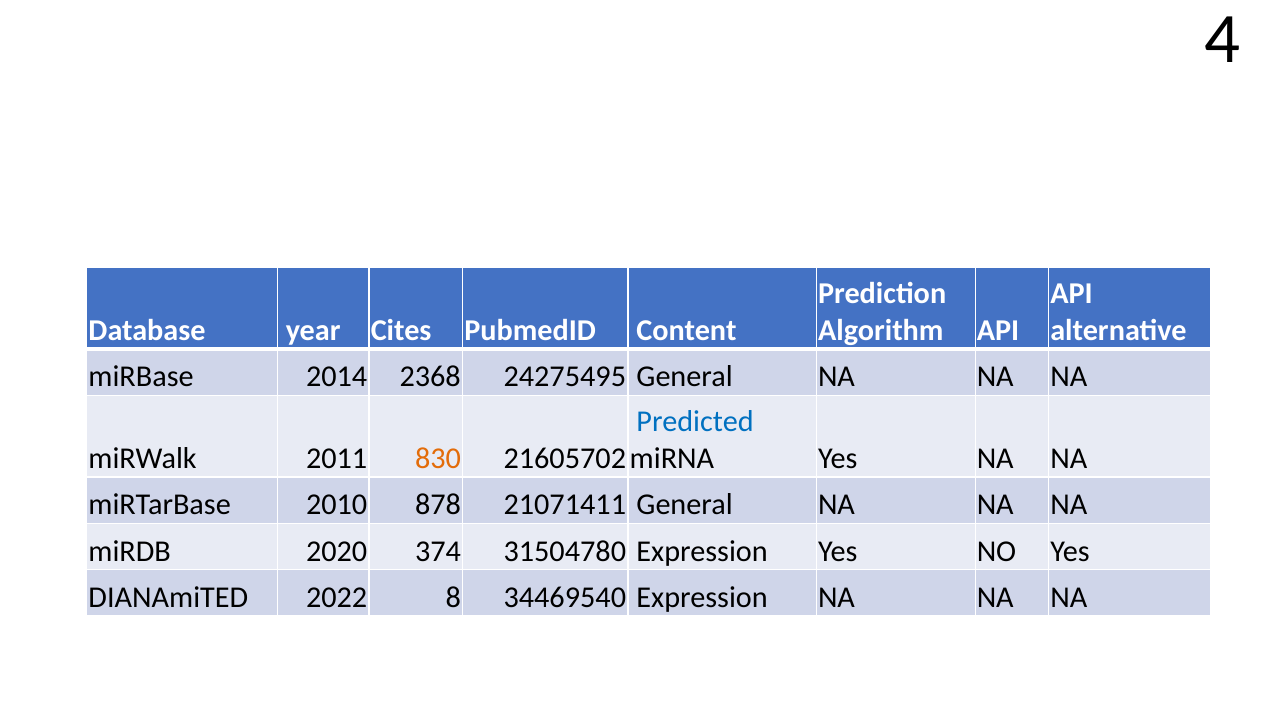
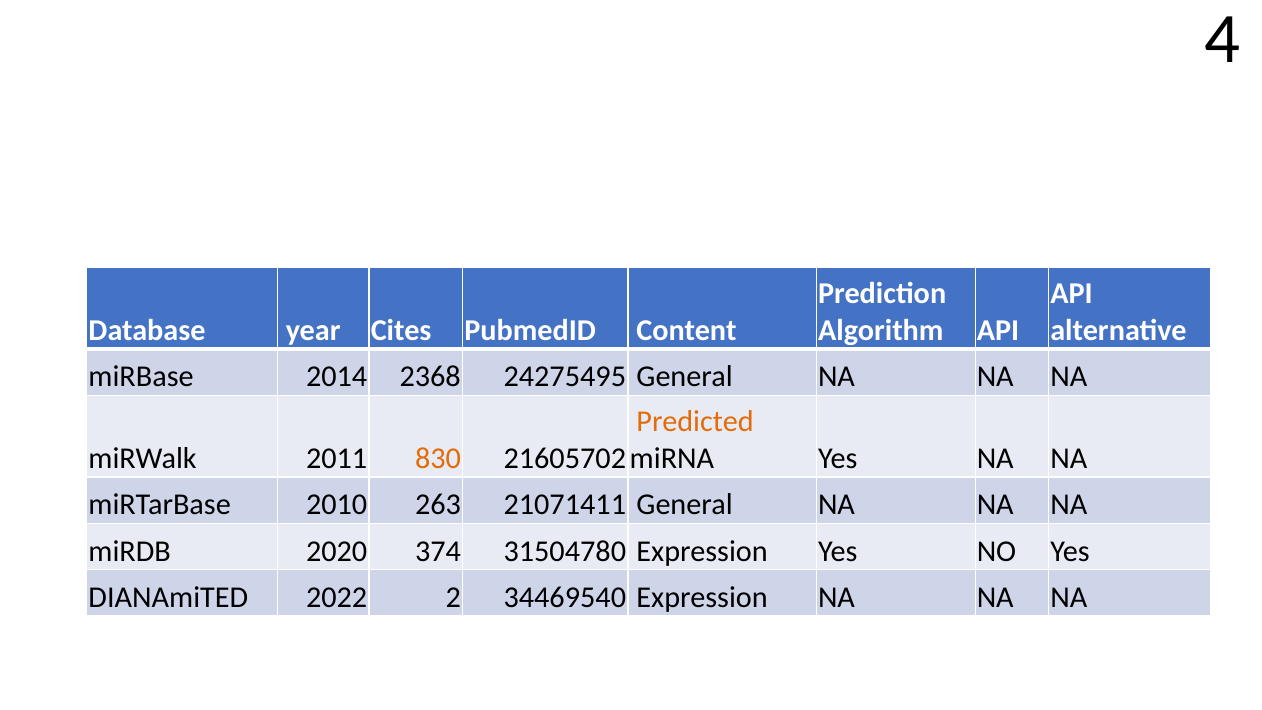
Predicted colour: blue -> orange (695, 422)
878: 878 -> 263 (438, 505)
8: 8 -> 2 (453, 597)
